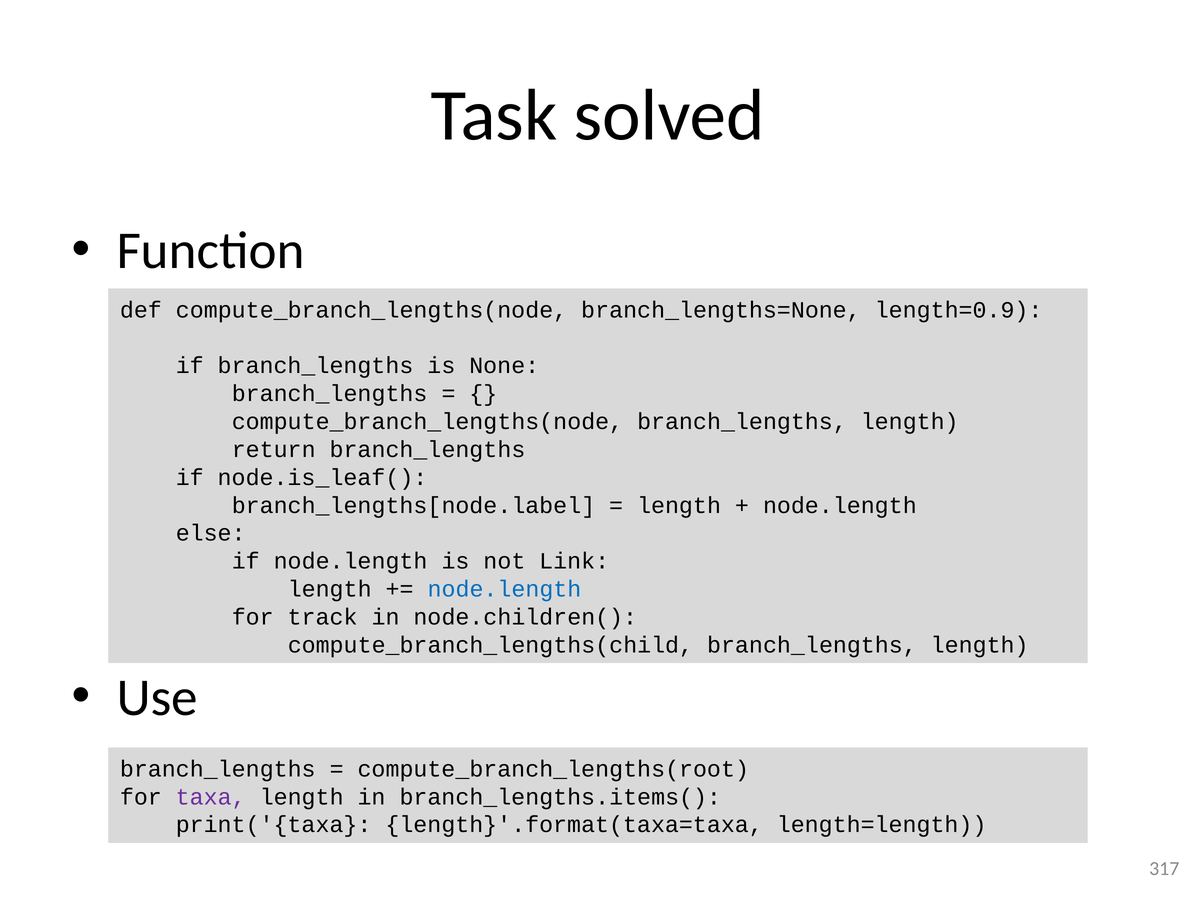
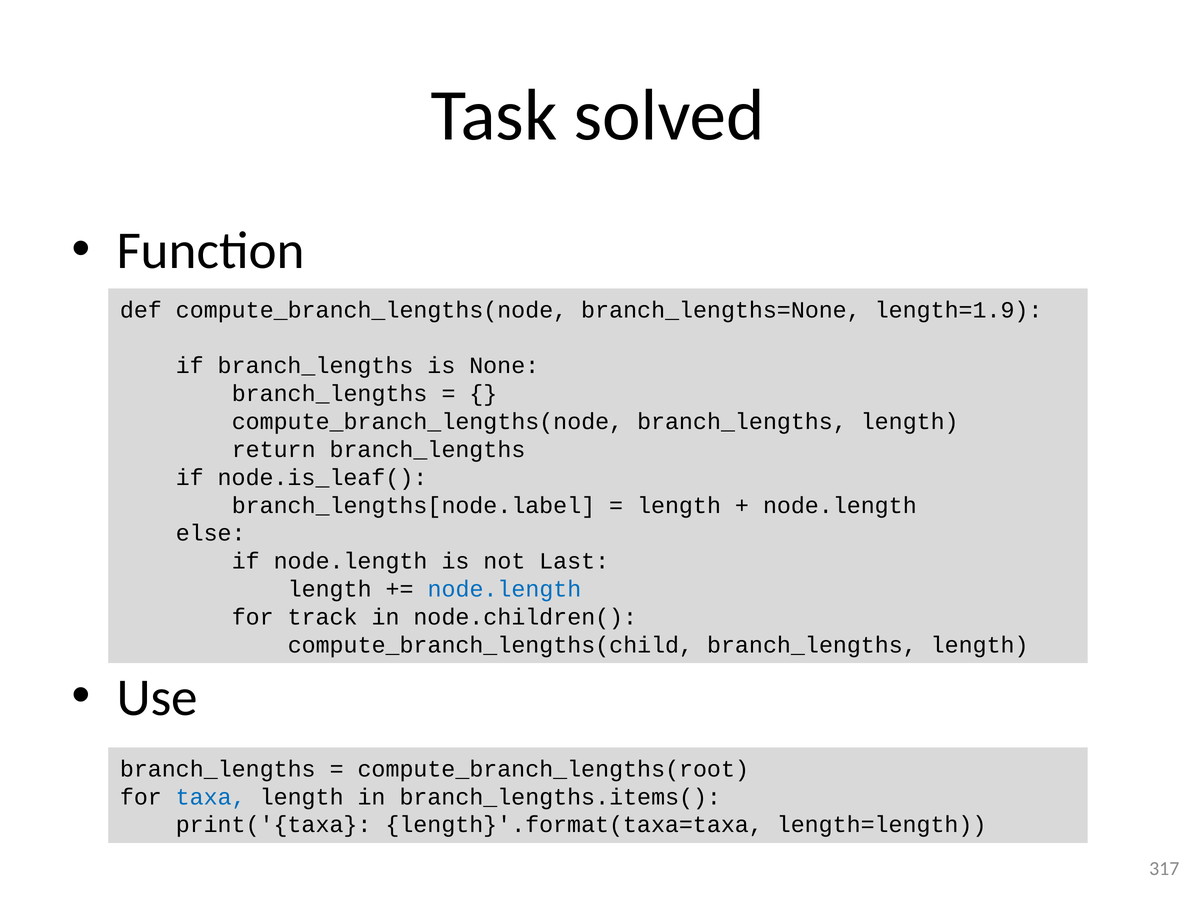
length=0.9: length=0.9 -> length=1.9 (959, 310)
Link: Link -> Last (574, 561)
taxa colour: purple -> blue (211, 797)
